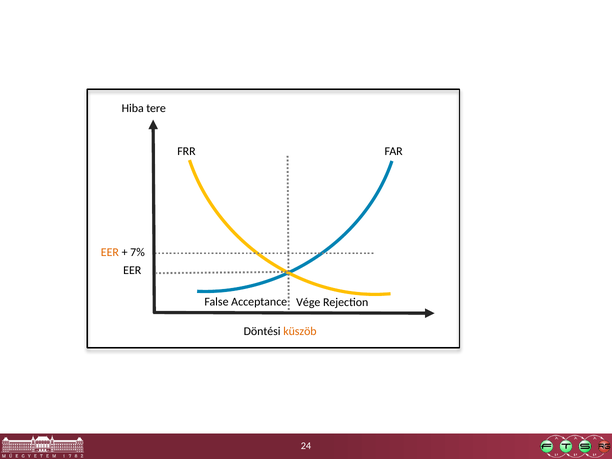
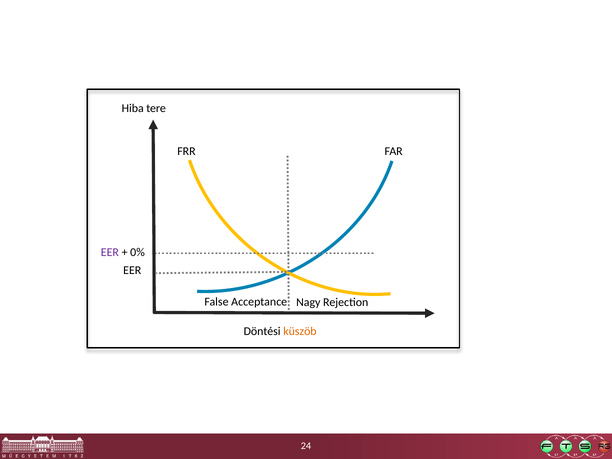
EER colour: orange -> purple (110, 252)
7%: 7% -> 0% (138, 252)
Vége: Vége -> Nagy (308, 302)
